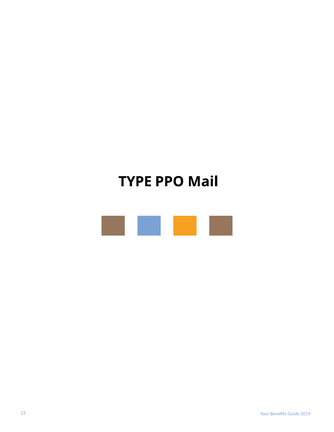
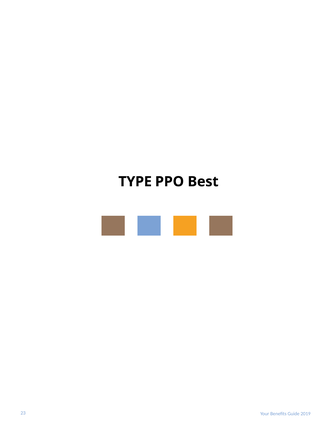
Mail: Mail -> Best (203, 182)
